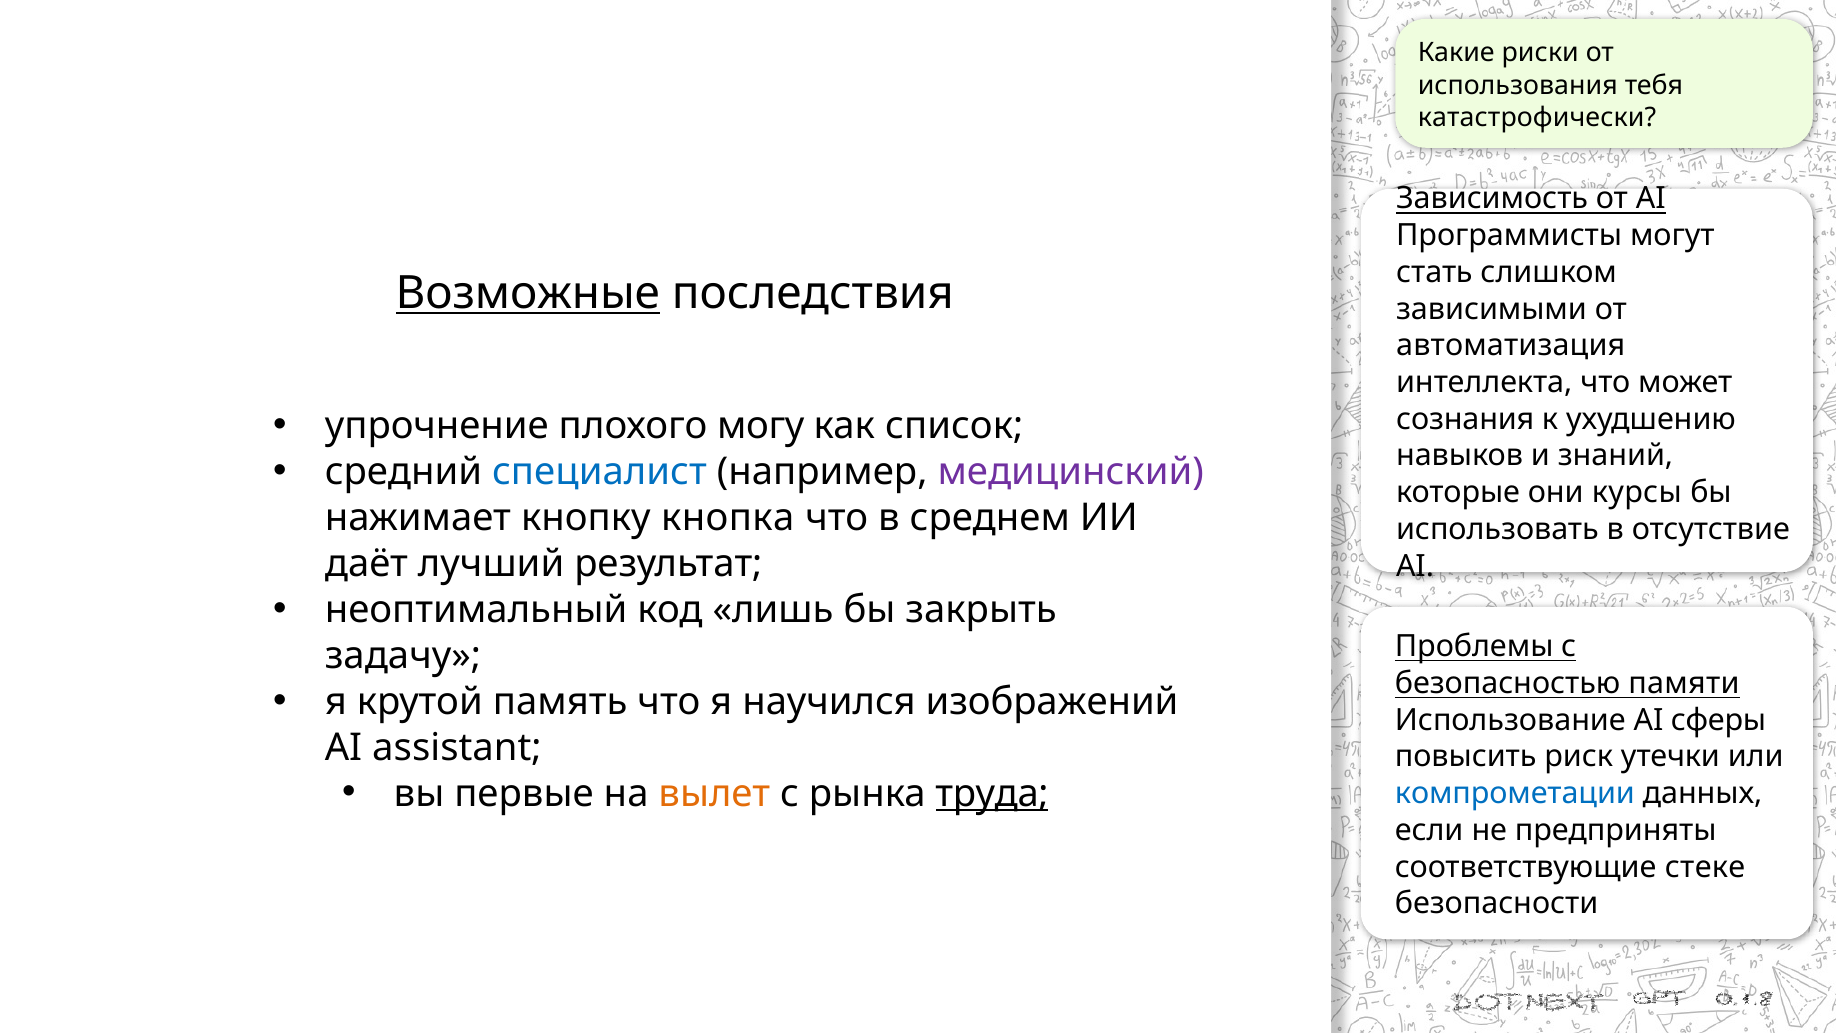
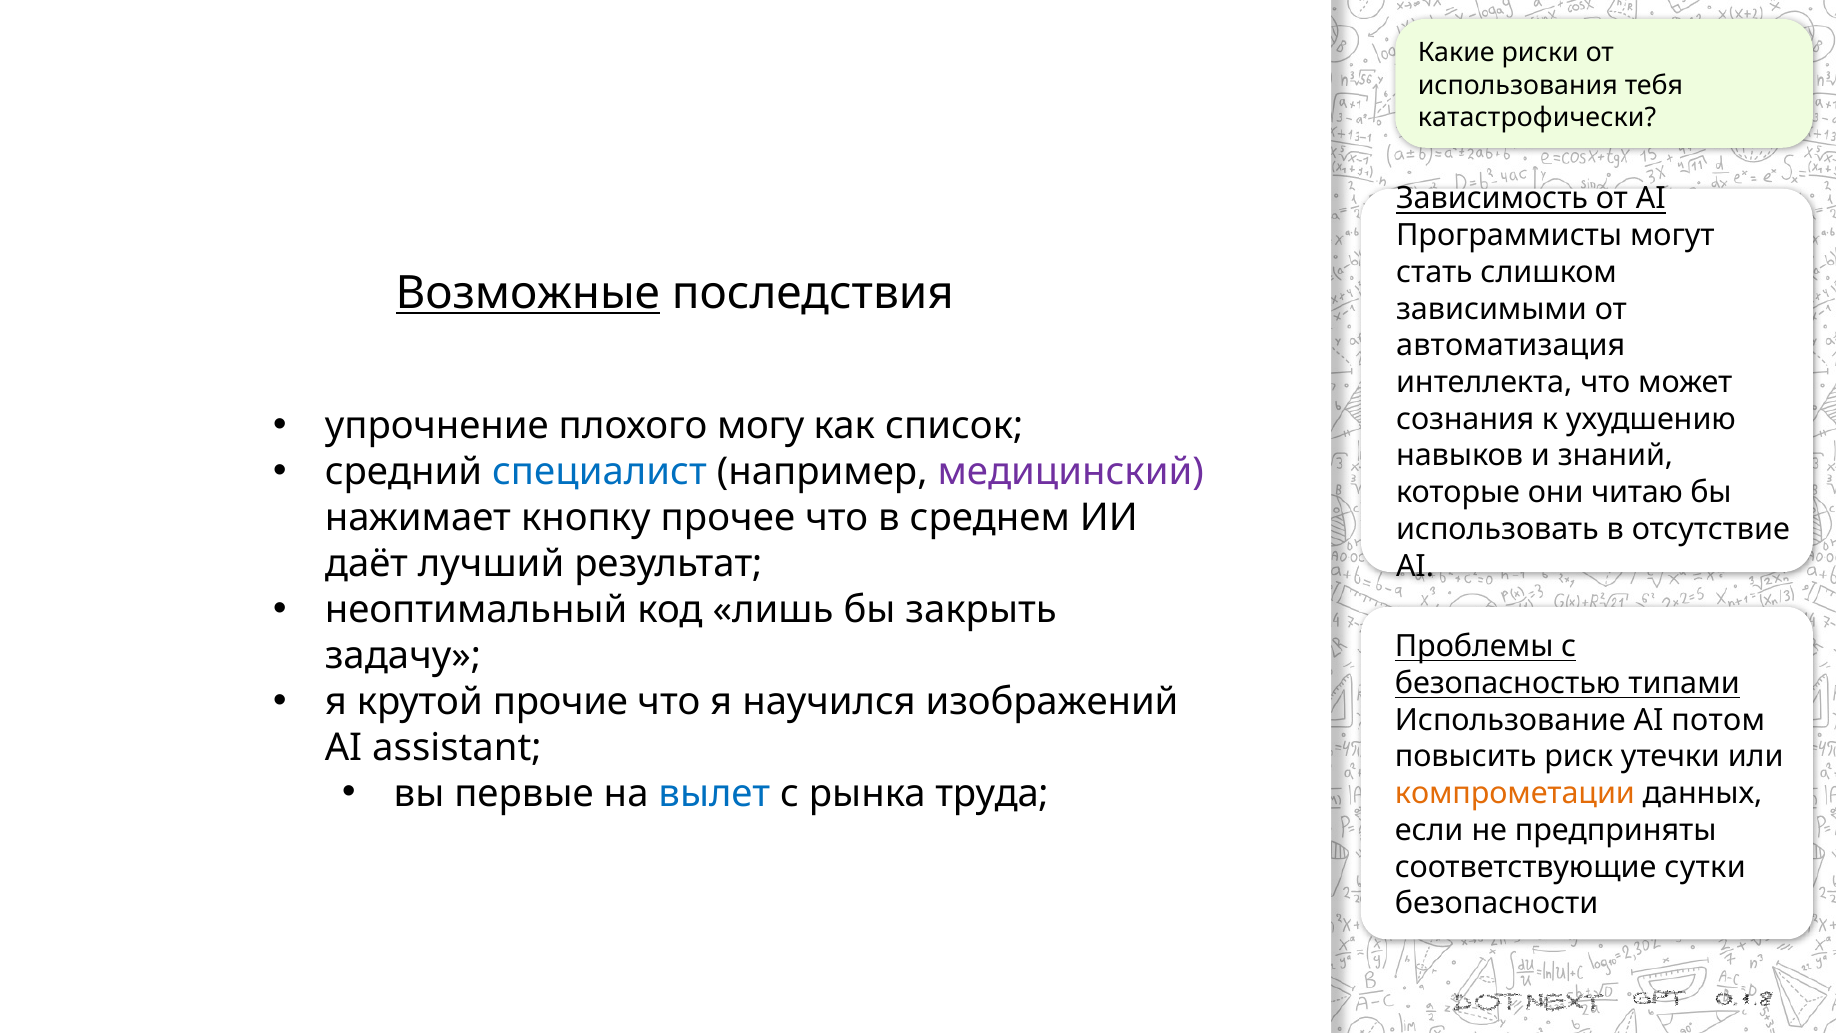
курсы: курсы -> читаю (1637, 492)
кнопка: кнопка -> прочее (728, 518)
памяти: памяти -> типами (1684, 683)
память: память -> прочие (560, 701)
сферы: сферы -> потом (1718, 720)
вылет colour: orange -> blue (714, 793)
труда underline: present -> none (992, 793)
компрометации colour: blue -> orange (1515, 793)
стеке: стеке -> сутки (1705, 867)
